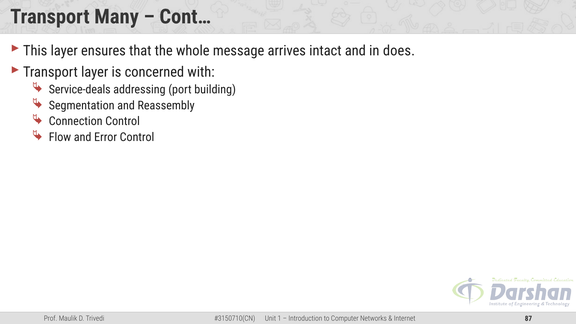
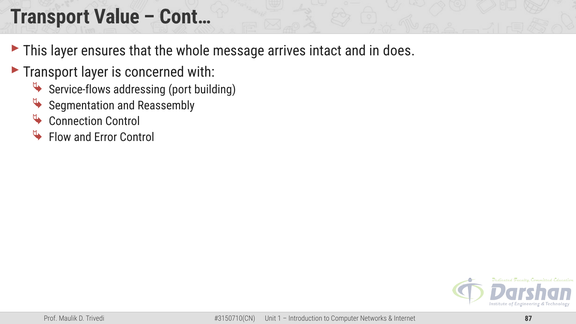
Many: Many -> Value (117, 17)
Service-deals: Service-deals -> Service-flows (80, 89)
